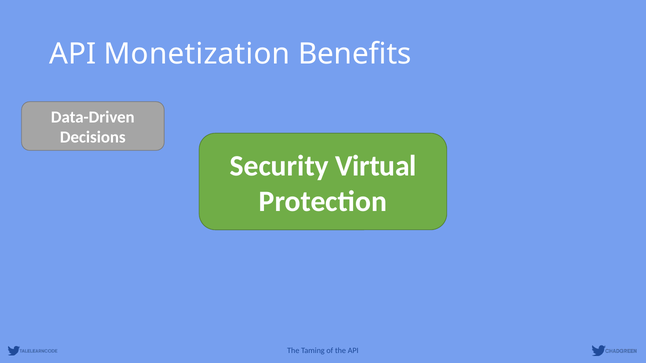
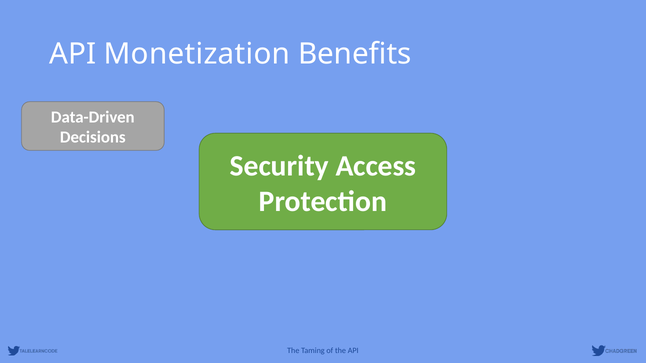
Virtual: Virtual -> Access (376, 166)
